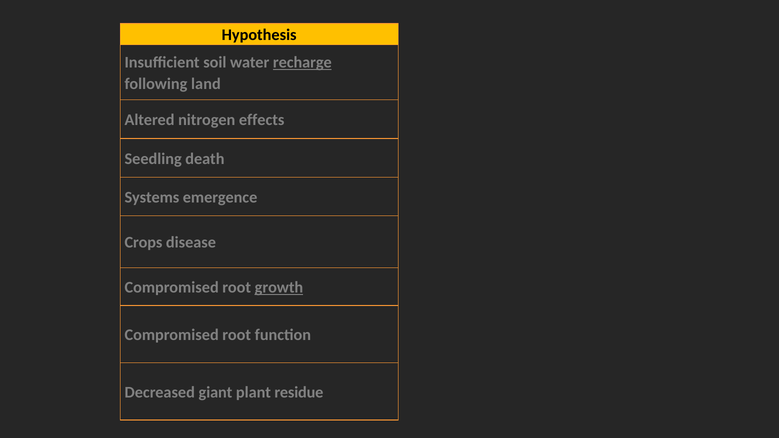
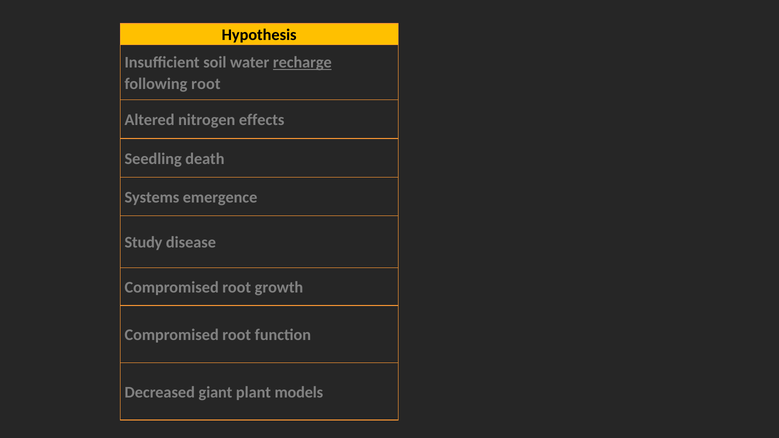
following land: land -> root (206, 84)
Crops: Crops -> Study (143, 243)
growth underline: present -> none (279, 288)
residue: residue -> models (299, 392)
